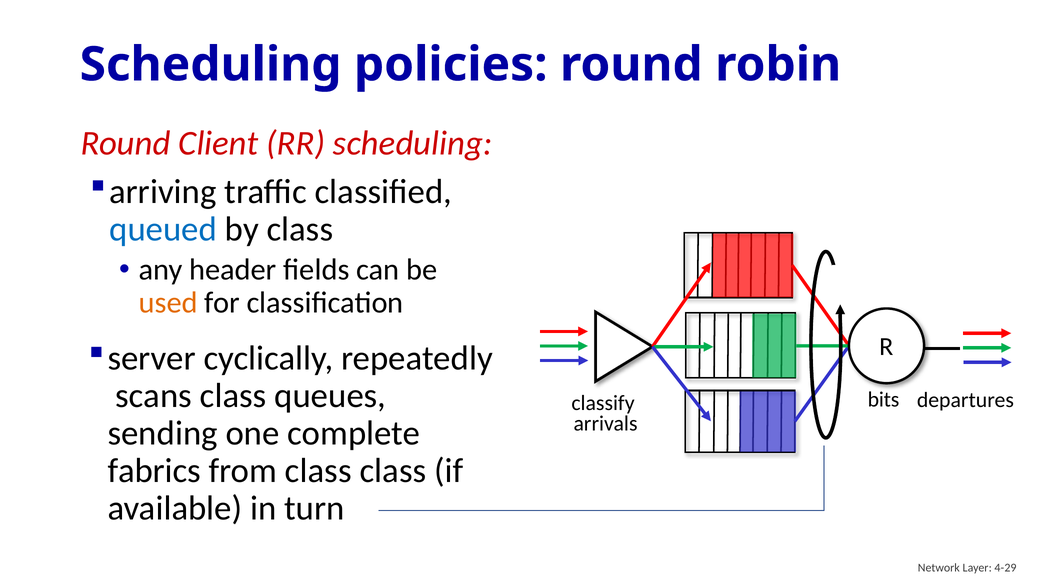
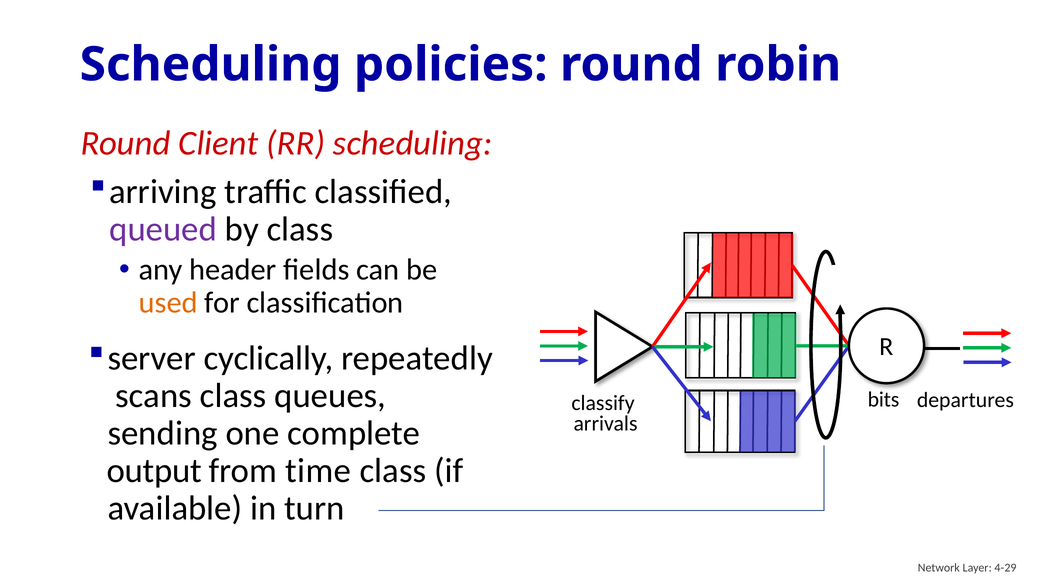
queued colour: blue -> purple (163, 229)
fabrics: fabrics -> output (154, 471)
from class: class -> time (318, 471)
